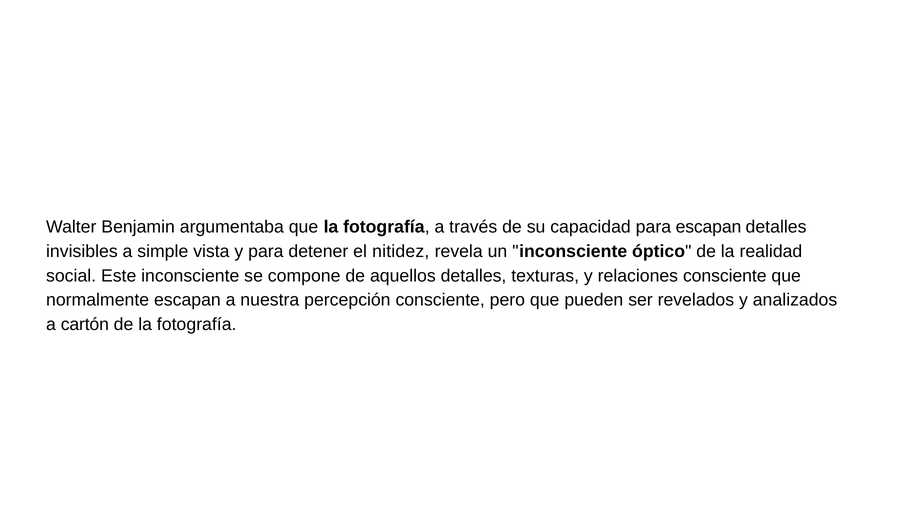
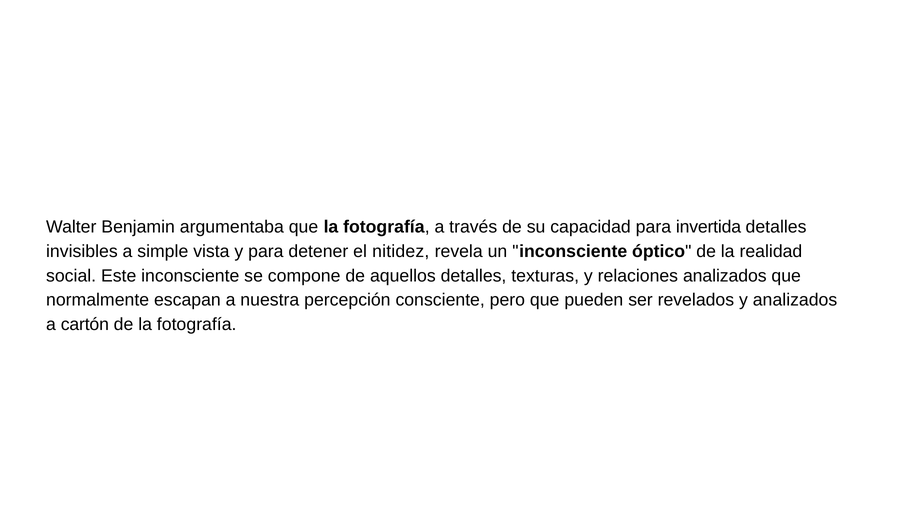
para escapan: escapan -> invertida (709, 227)
relaciones consciente: consciente -> analizados (725, 276)
